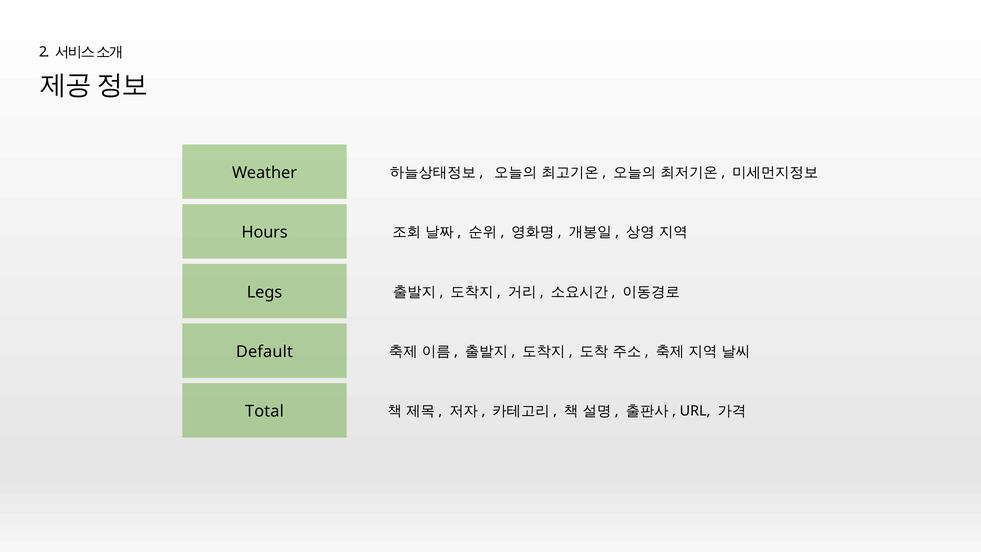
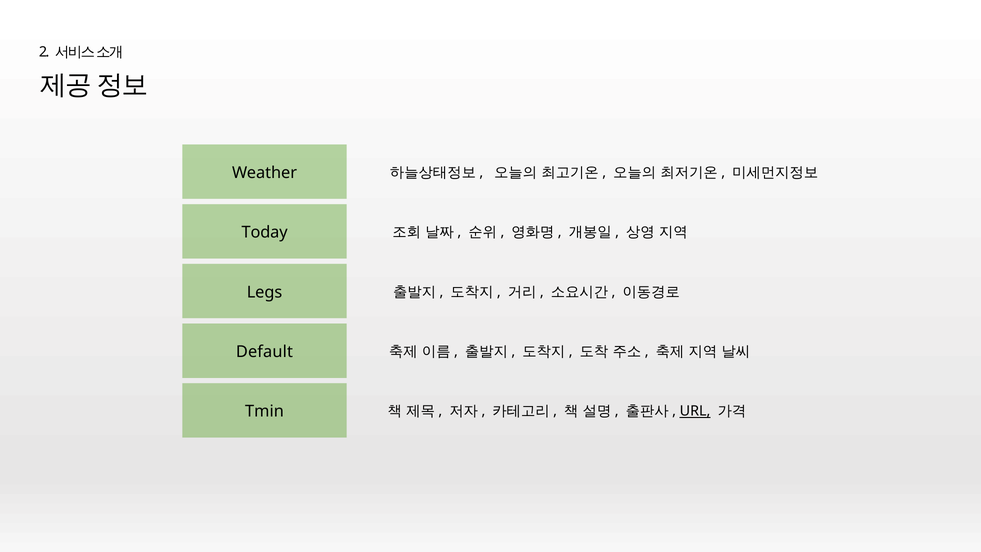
Hours: Hours -> Today (265, 232)
Total: Total -> Tmin (265, 411)
URL underline: none -> present (695, 411)
